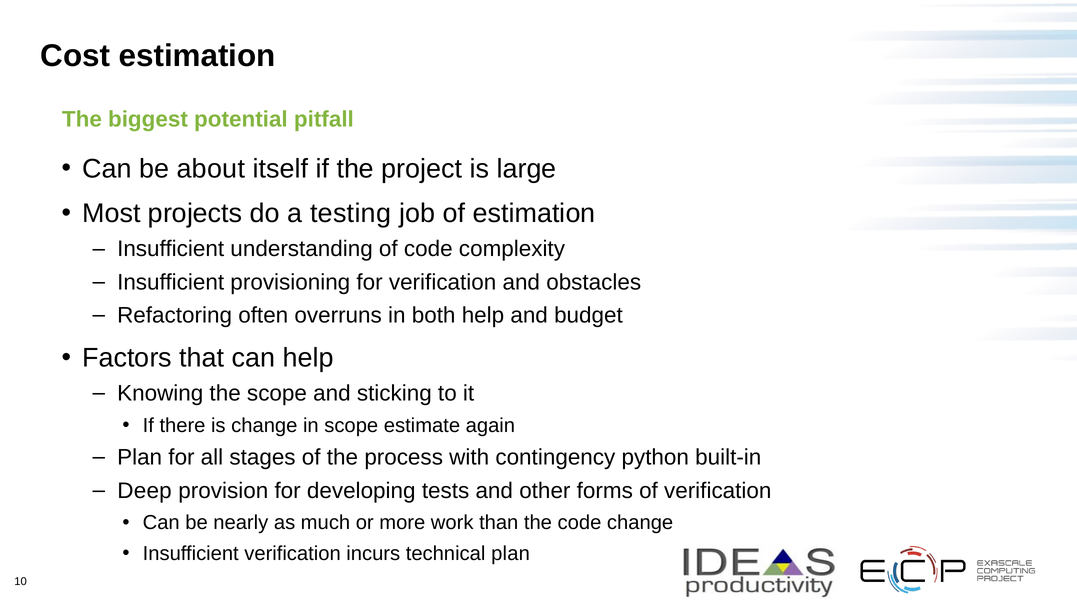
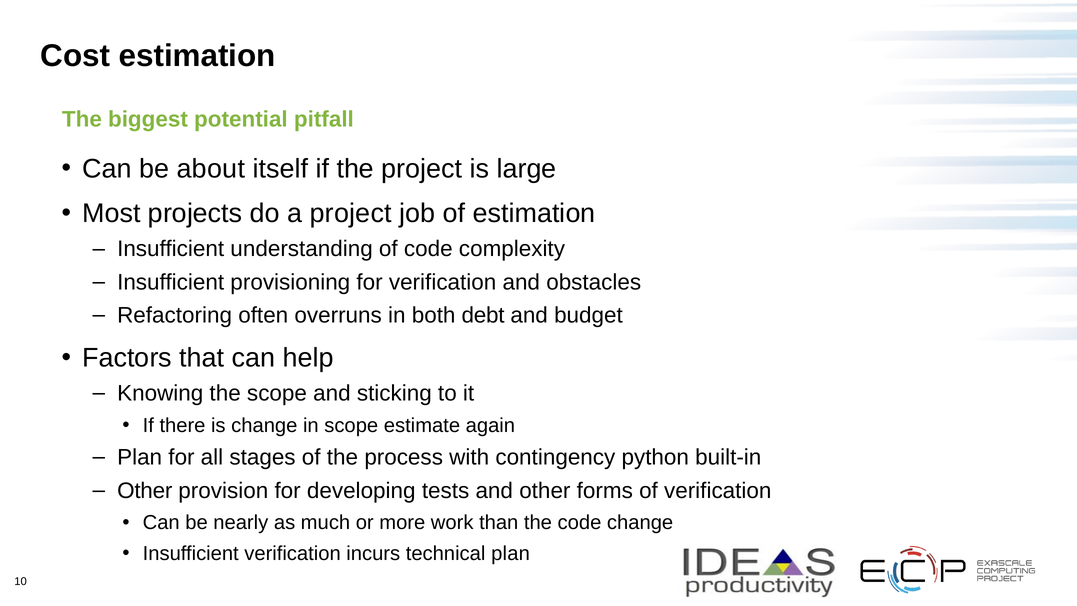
a testing: testing -> project (351, 213)
both help: help -> debt (483, 315)
Deep: Deep -> Other (145, 491)
